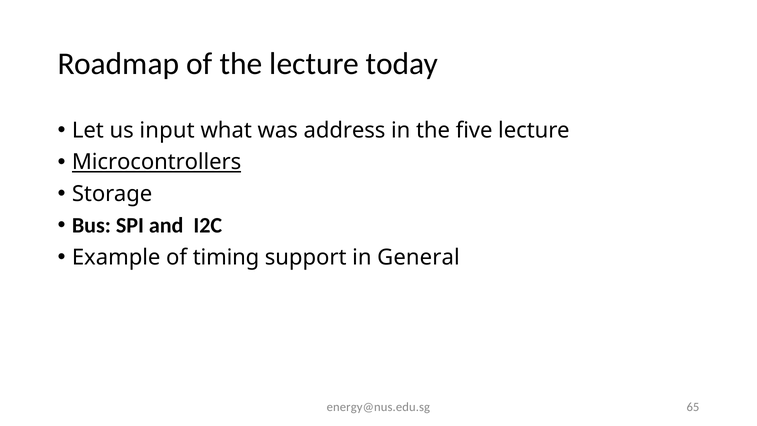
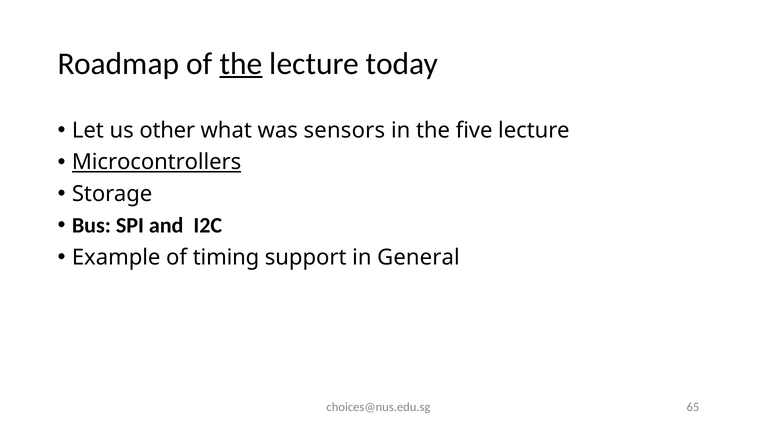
the underline: none -> present (241, 64)
input: input -> other (167, 130)
address: address -> sensors (344, 130)
energy@nus.edu.sg: energy@nus.edu.sg -> choices@nus.edu.sg (378, 407)
